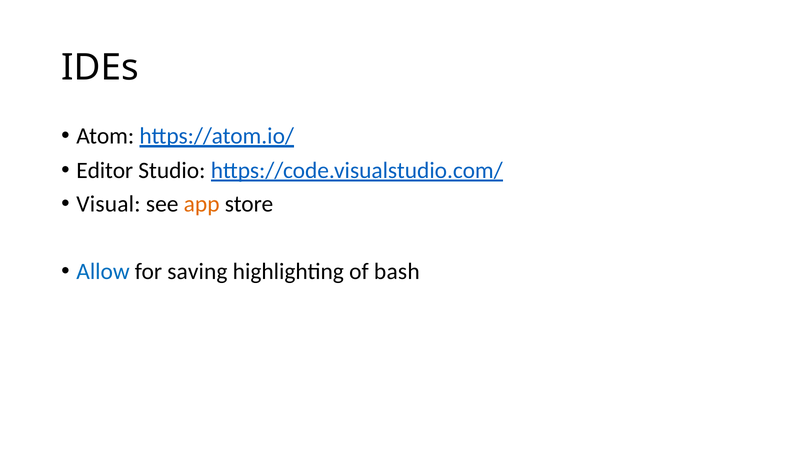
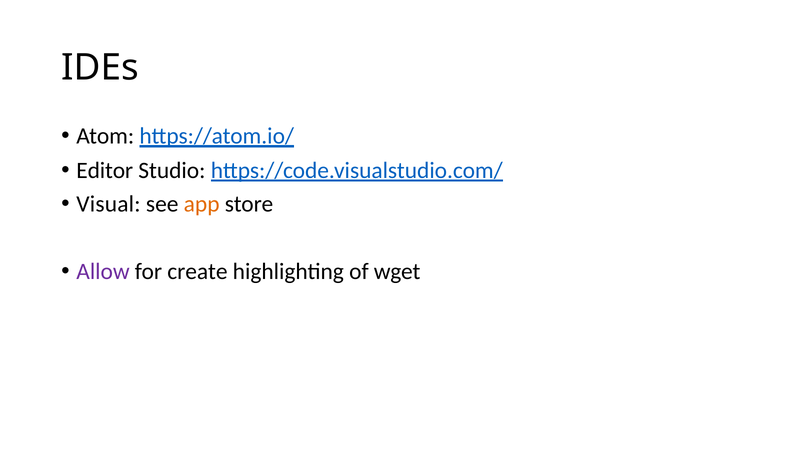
Allow colour: blue -> purple (103, 272)
saving: saving -> create (197, 272)
bash: bash -> wget (397, 272)
